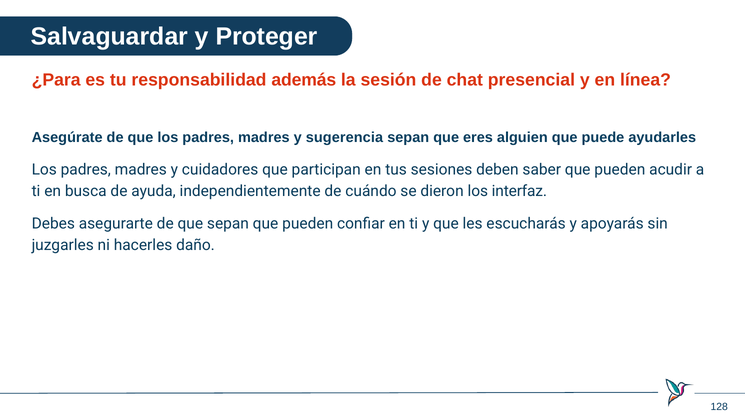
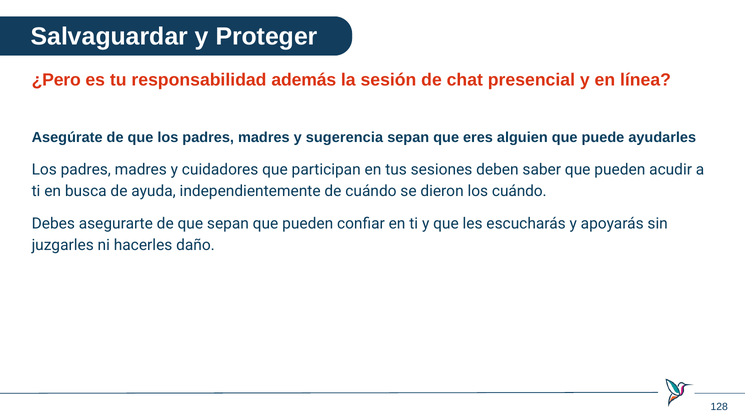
¿Para: ¿Para -> ¿Pero (56, 80)
los interfaz: interfaz -> cuándo (519, 191)
